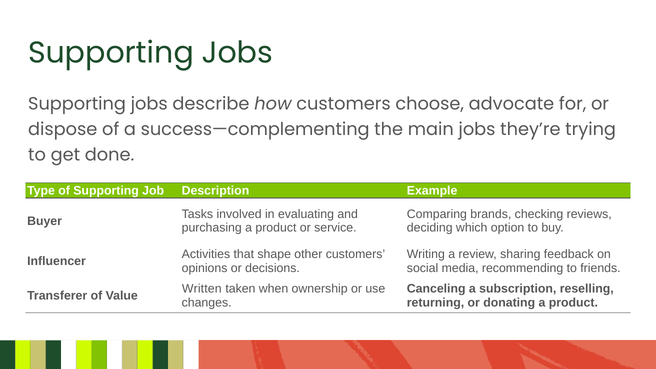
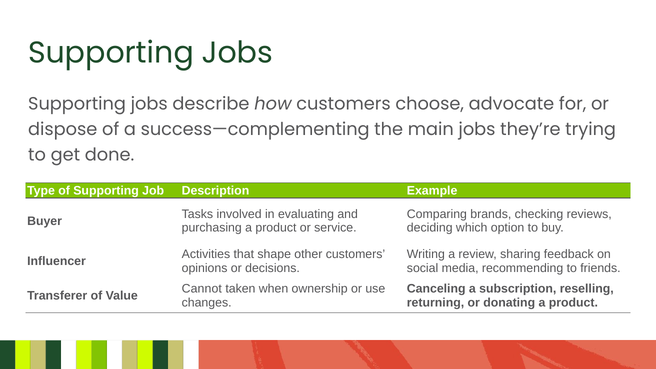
Written: Written -> Cannot (202, 289)
